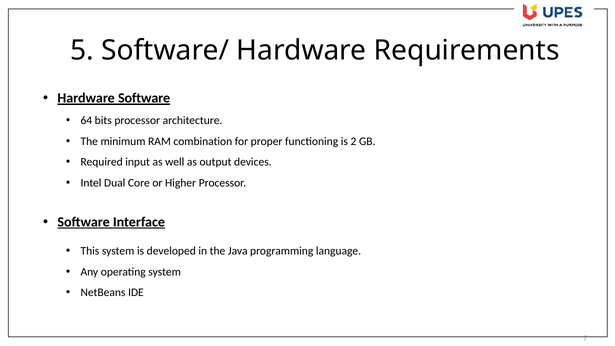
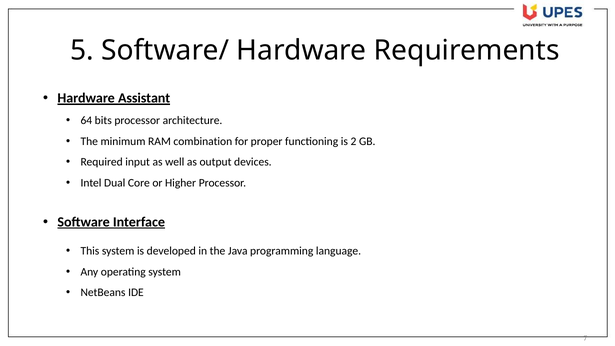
Hardware Software: Software -> Assistant (144, 98)
